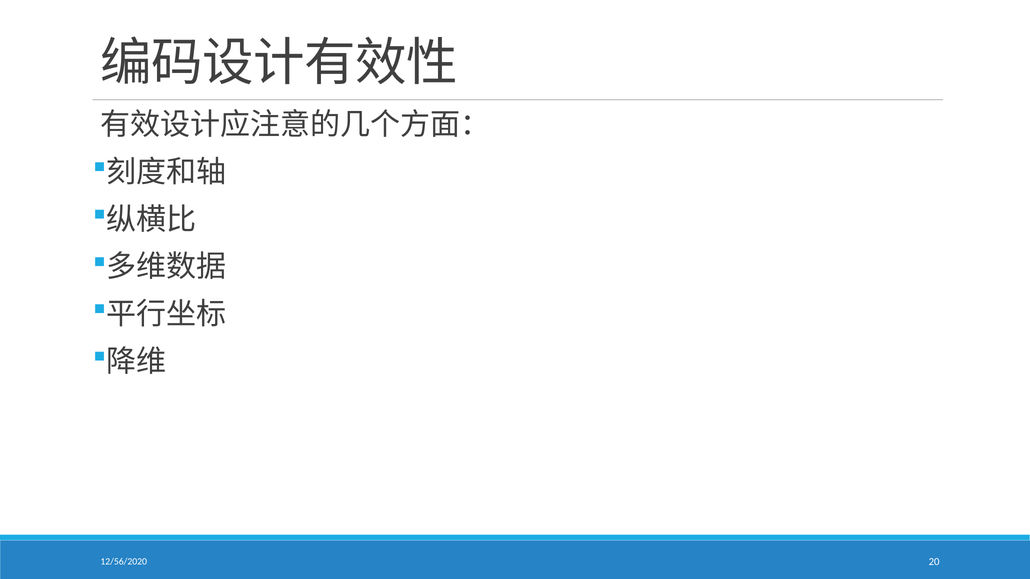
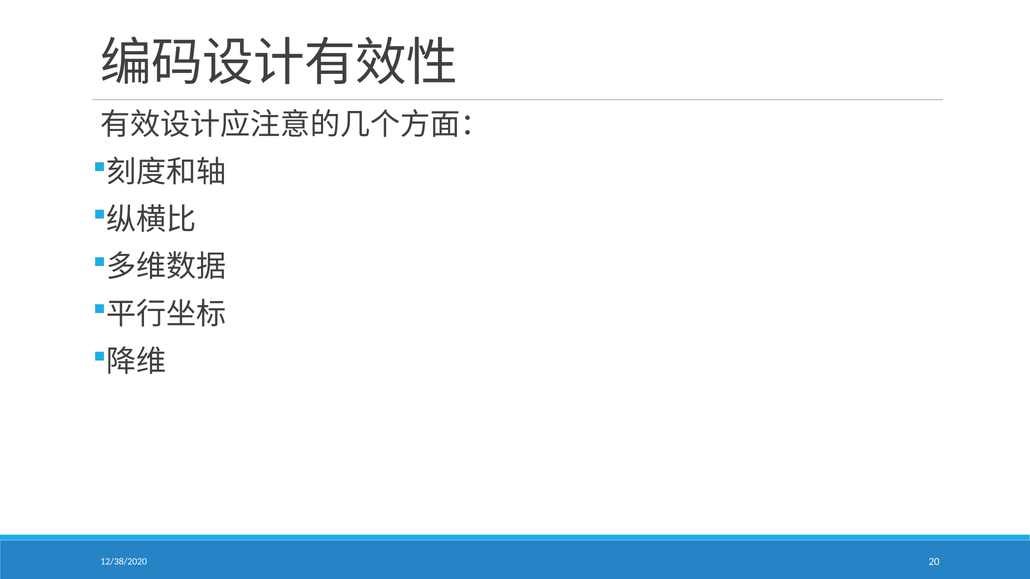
12/56/2020: 12/56/2020 -> 12/38/2020 (124, 562)
